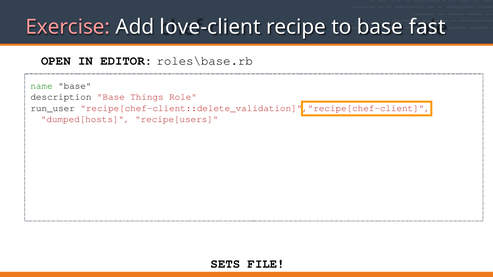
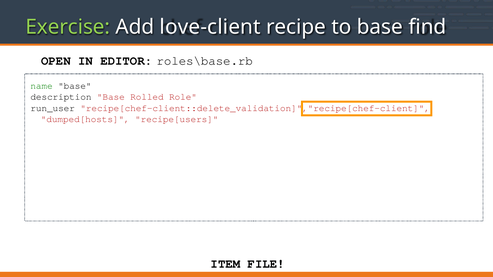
Exercise colour: pink -> light green (68, 27)
fast: fast -> find (427, 27)
Things: Things -> Rolled (147, 97)
SETS: SETS -> ITEM (225, 264)
